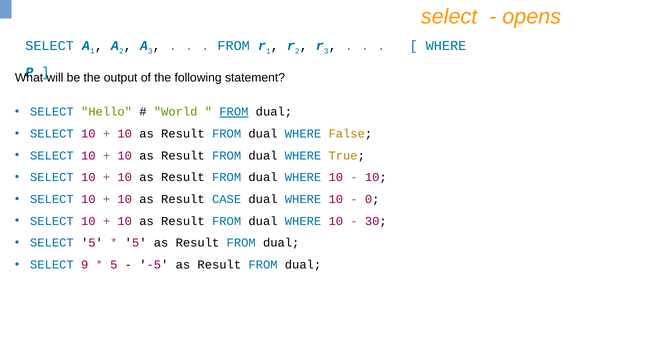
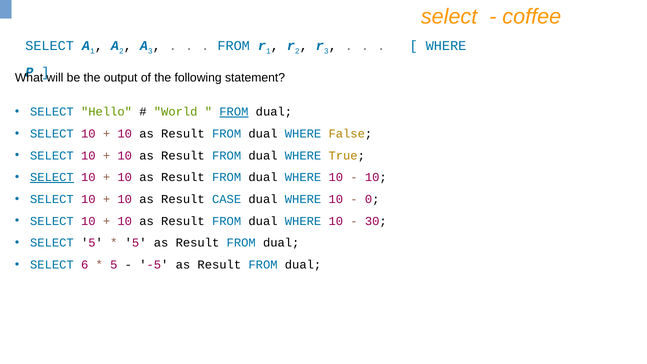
opens: opens -> coffee (532, 17)
SELECT underline: none -> present (52, 177)
9: 9 -> 6 (85, 265)
